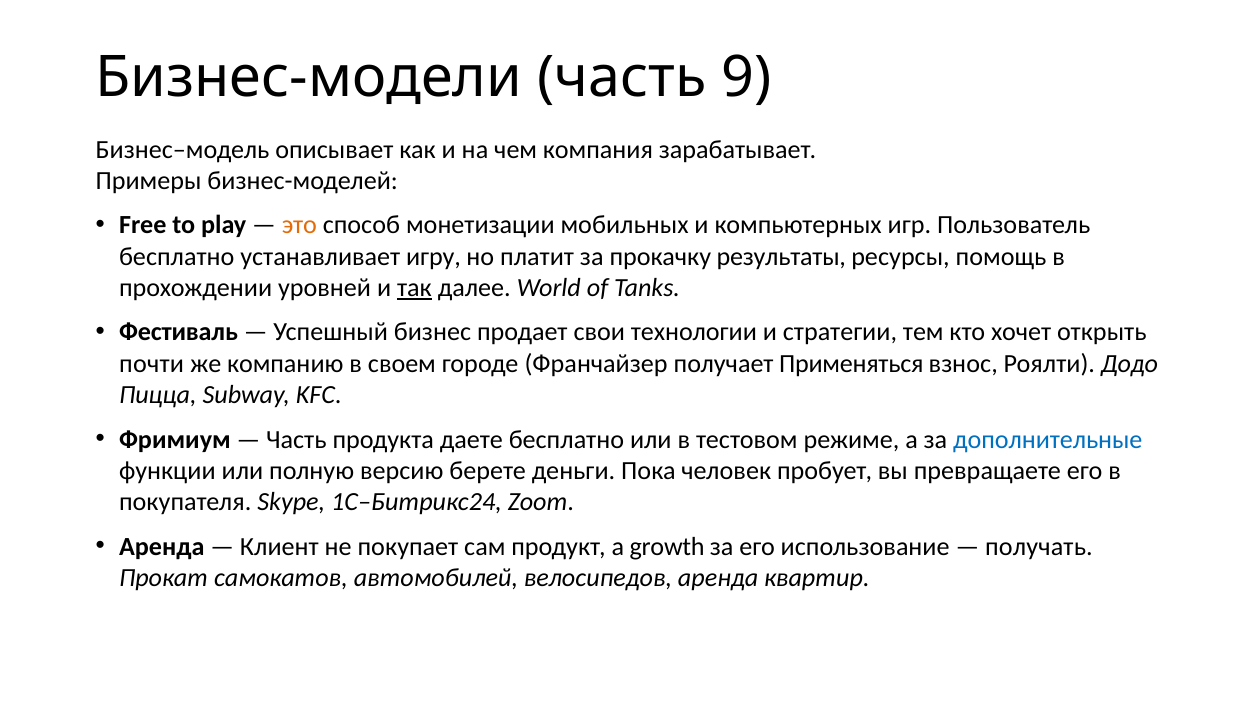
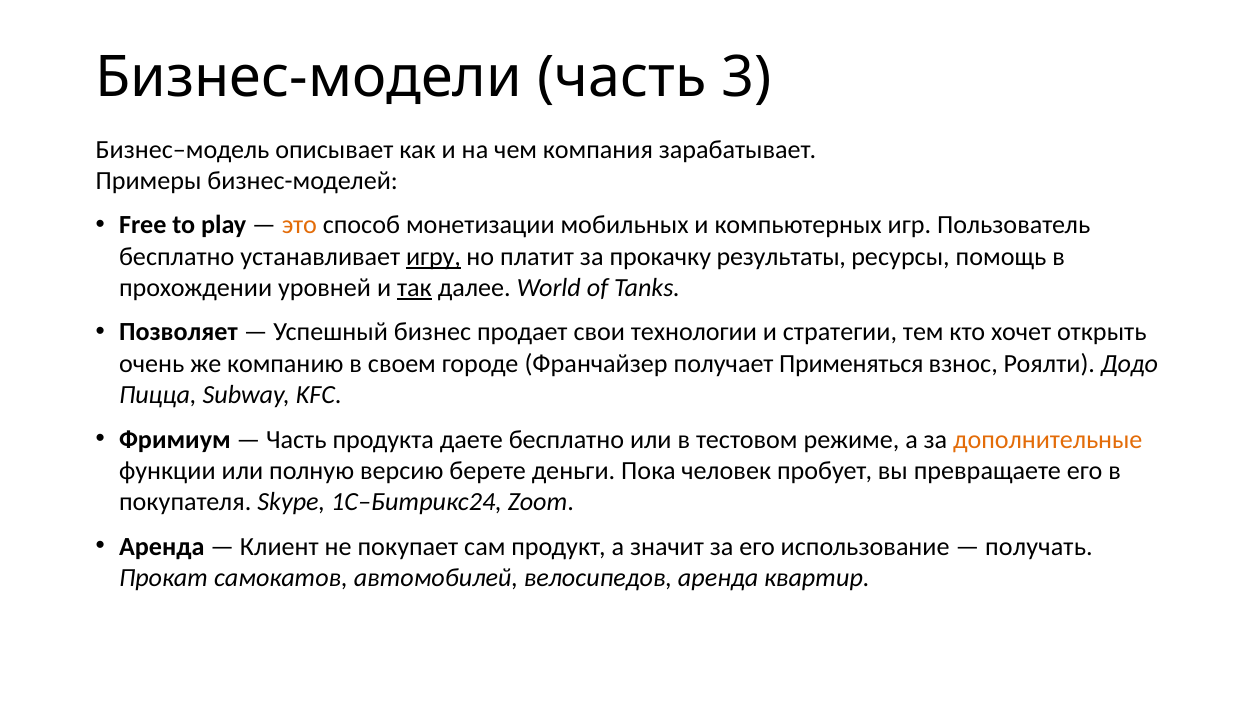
9: 9 -> 3 (747, 77)
игру underline: none -> present (433, 257)
Фестиваль: Фестиваль -> Позволяет (178, 333)
почти: почти -> очень (152, 364)
дополнительные colour: blue -> orange (1048, 440)
growth: growth -> значит (667, 547)
